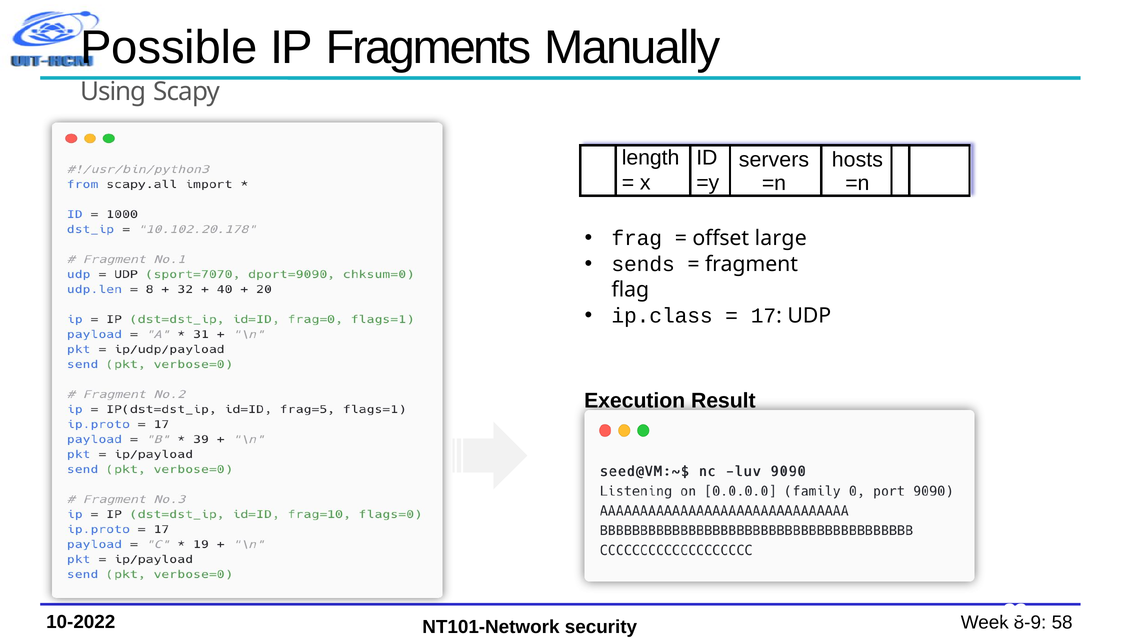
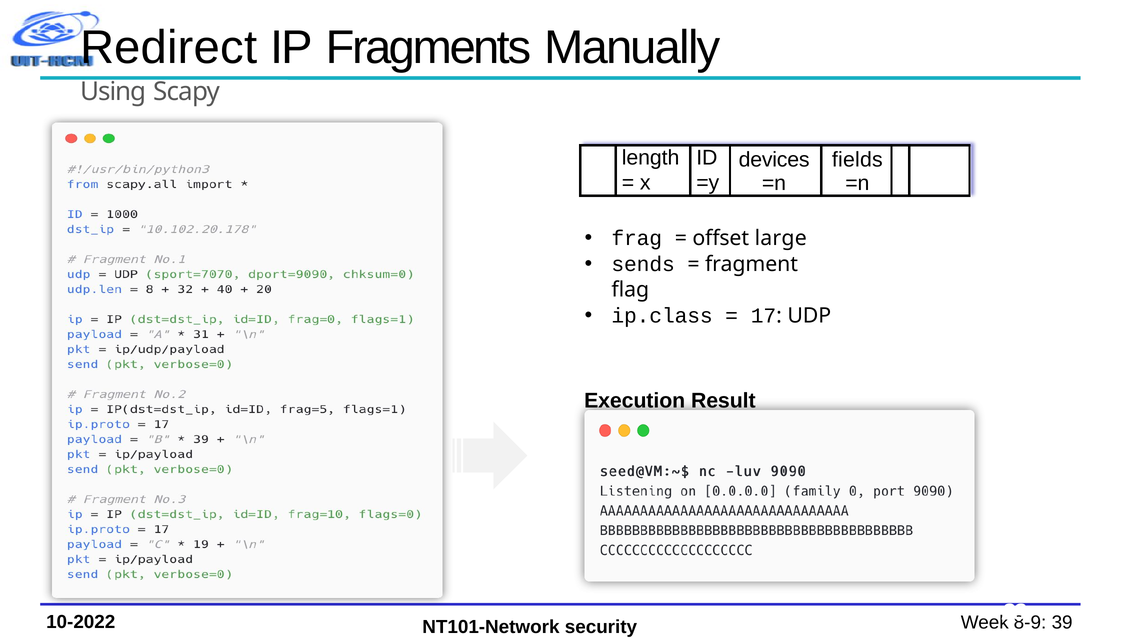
Possible: Possible -> Redirect (169, 47)
servers: servers -> devices (774, 160)
hosts: hosts -> fields (857, 160)
58: 58 -> 39 (1062, 623)
